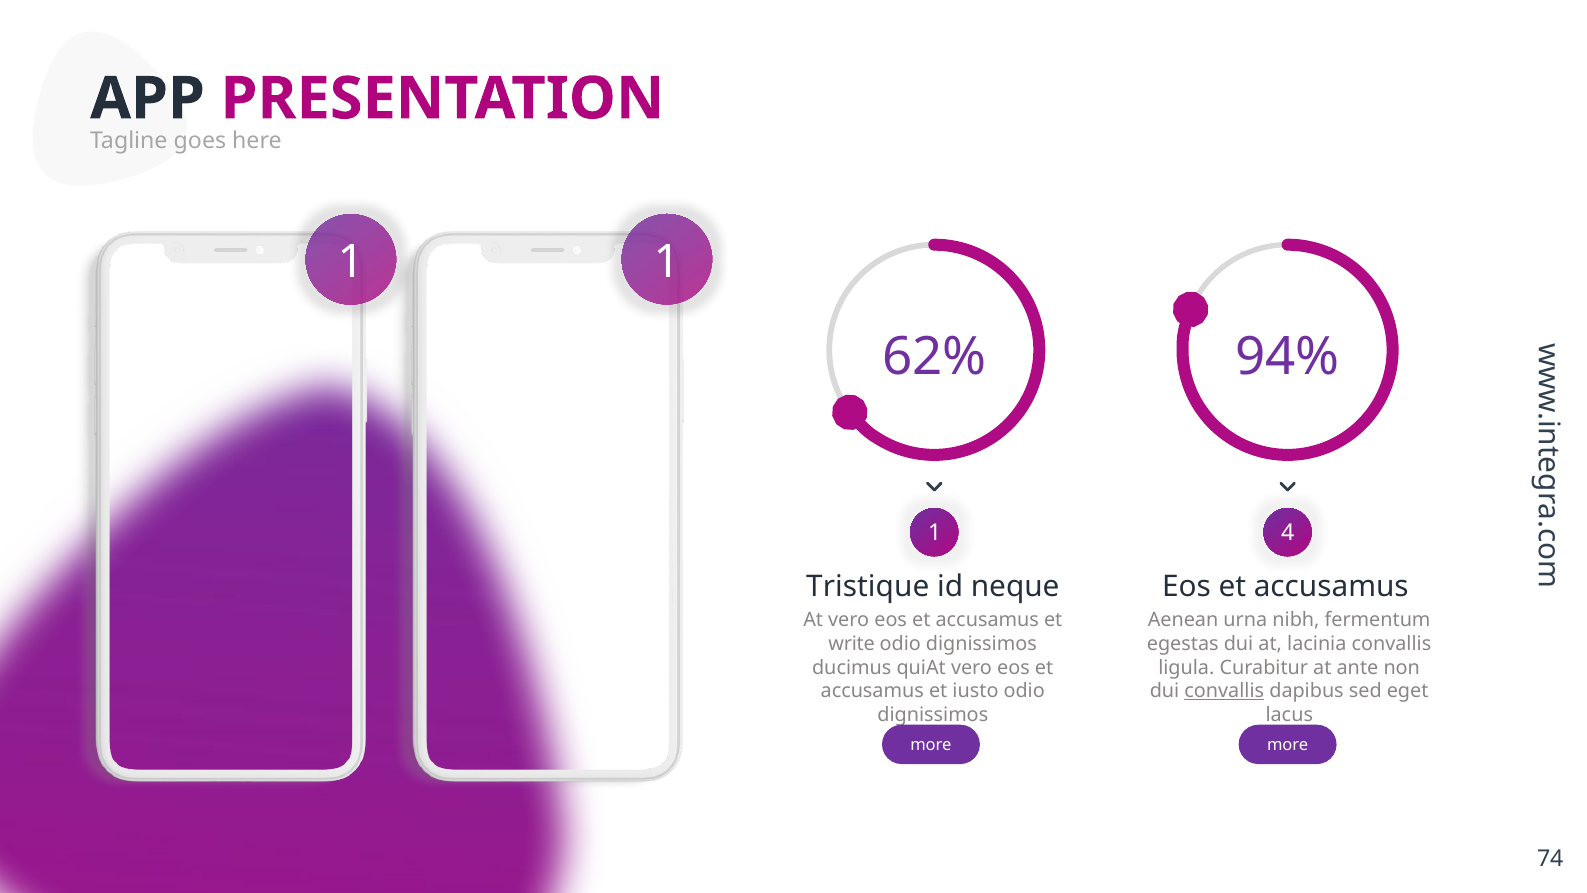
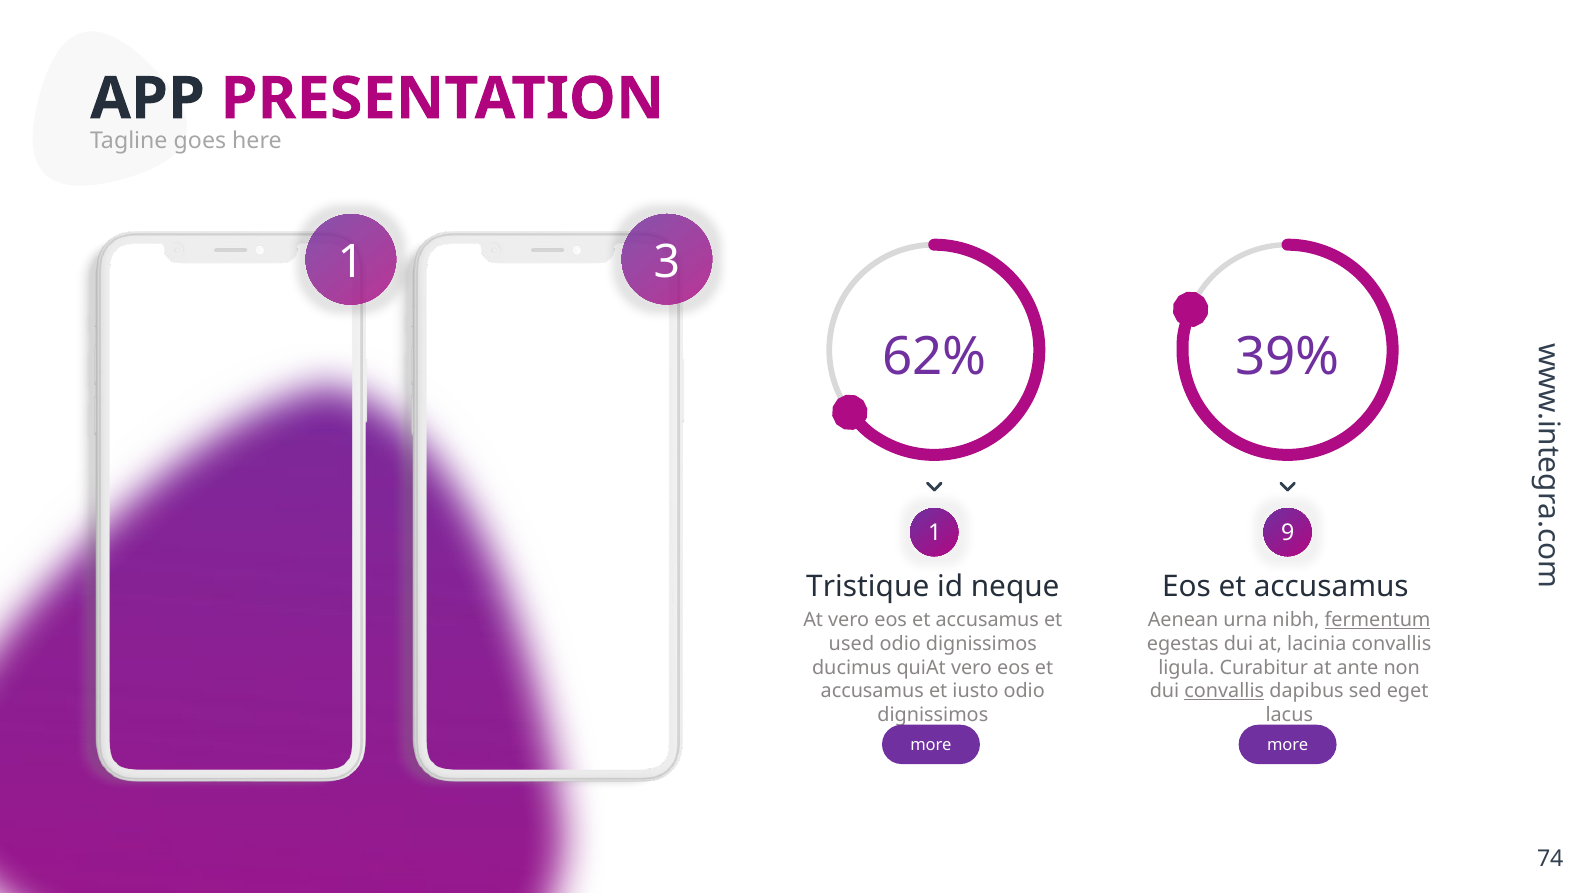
1 1: 1 -> 3 (667, 262)
94%: 94% -> 39% (1288, 357)
4: 4 -> 9 (1288, 533)
fermentum underline: none -> present (1378, 620)
write: write -> used (851, 643)
